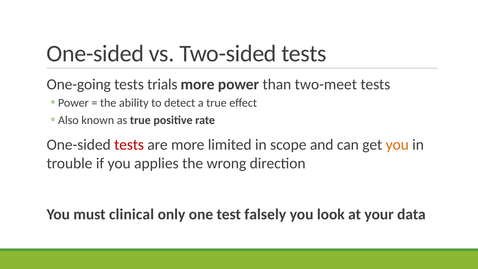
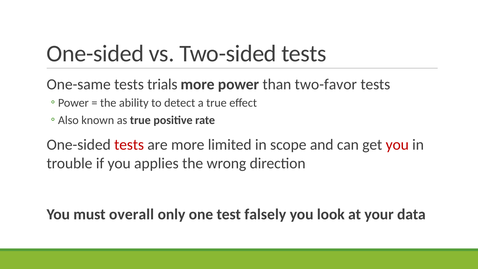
One-going: One-going -> One-same (79, 85)
two-meet: two-meet -> two-favor (326, 85)
you colour: orange -> red (397, 145)
clinical: clinical -> overall (132, 214)
